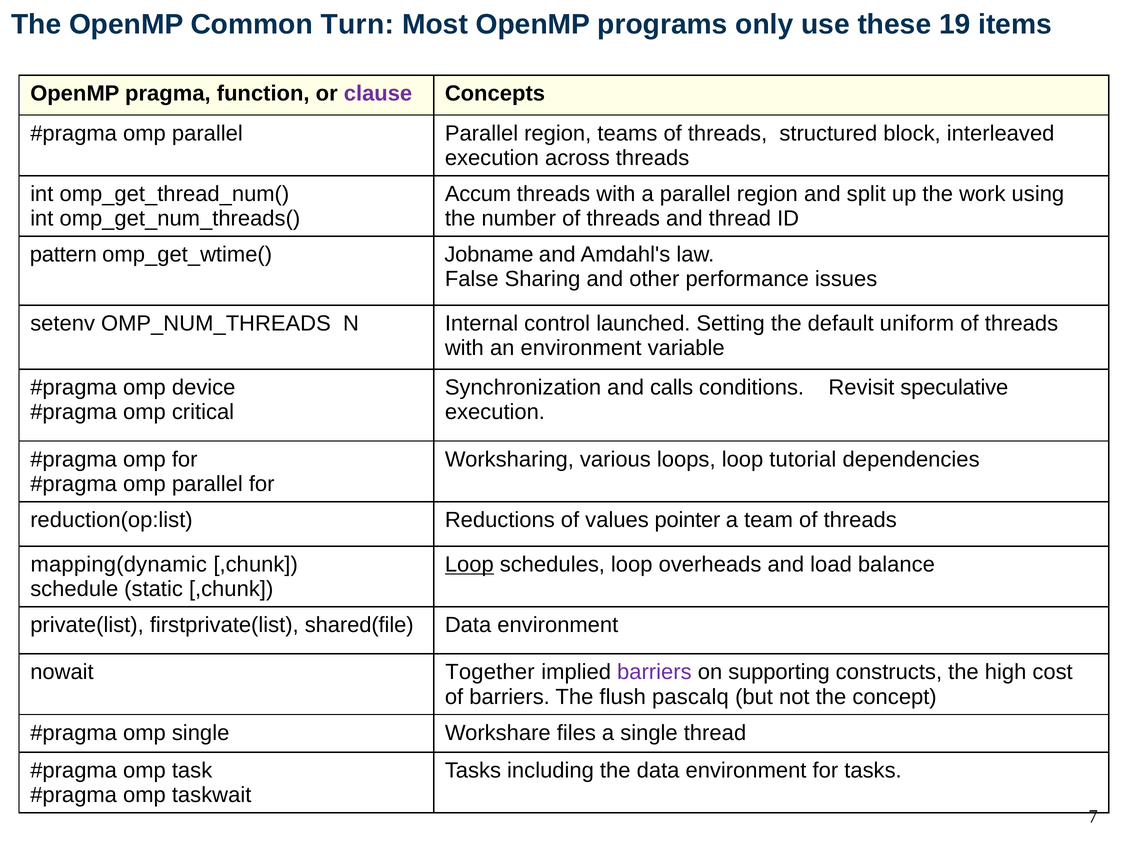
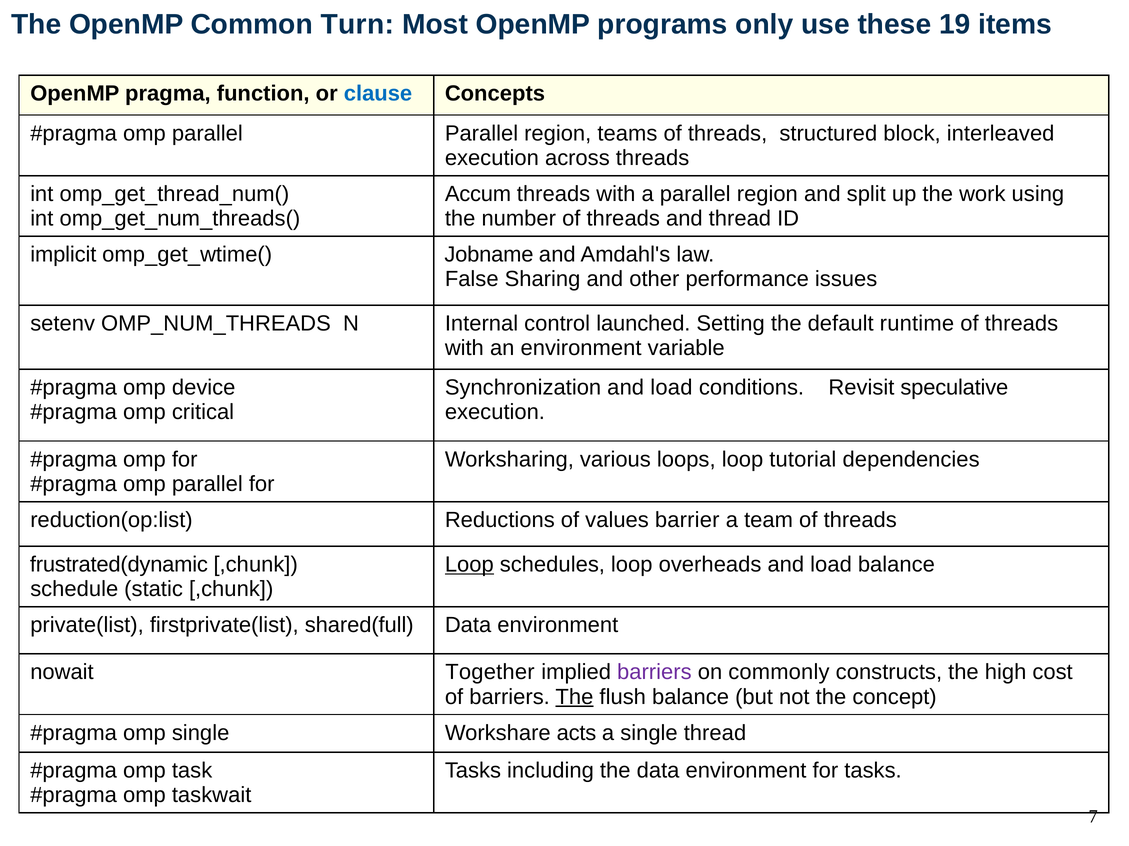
clause colour: purple -> blue (378, 94)
pattern: pattern -> implicit (63, 255)
uniform: uniform -> runtime (917, 324)
Synchronization and calls: calls -> load (671, 388)
pointer: pointer -> barrier (687, 520)
mapping(dynamic: mapping(dynamic -> frustrated(dynamic (119, 565)
shared(file: shared(file -> shared(full (359, 626)
supporting: supporting -> commonly (779, 673)
The underline: none -> present (574, 697)
flush pascalq: pascalq -> balance (691, 697)
files: files -> acts (577, 733)
